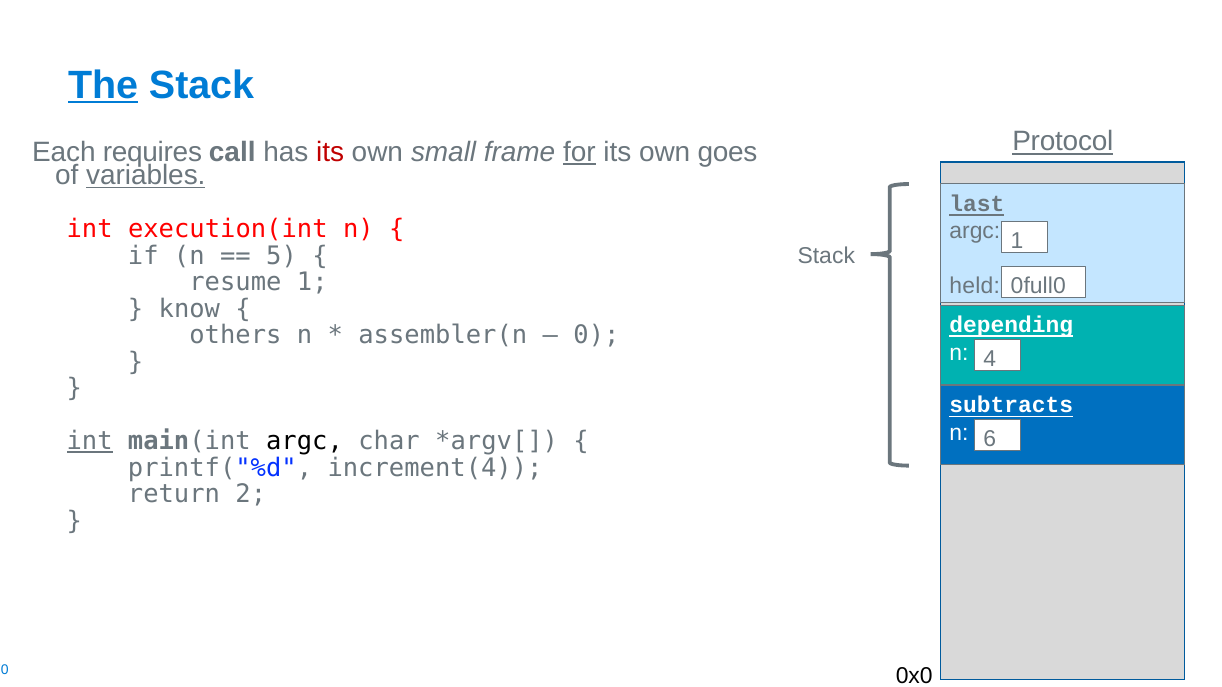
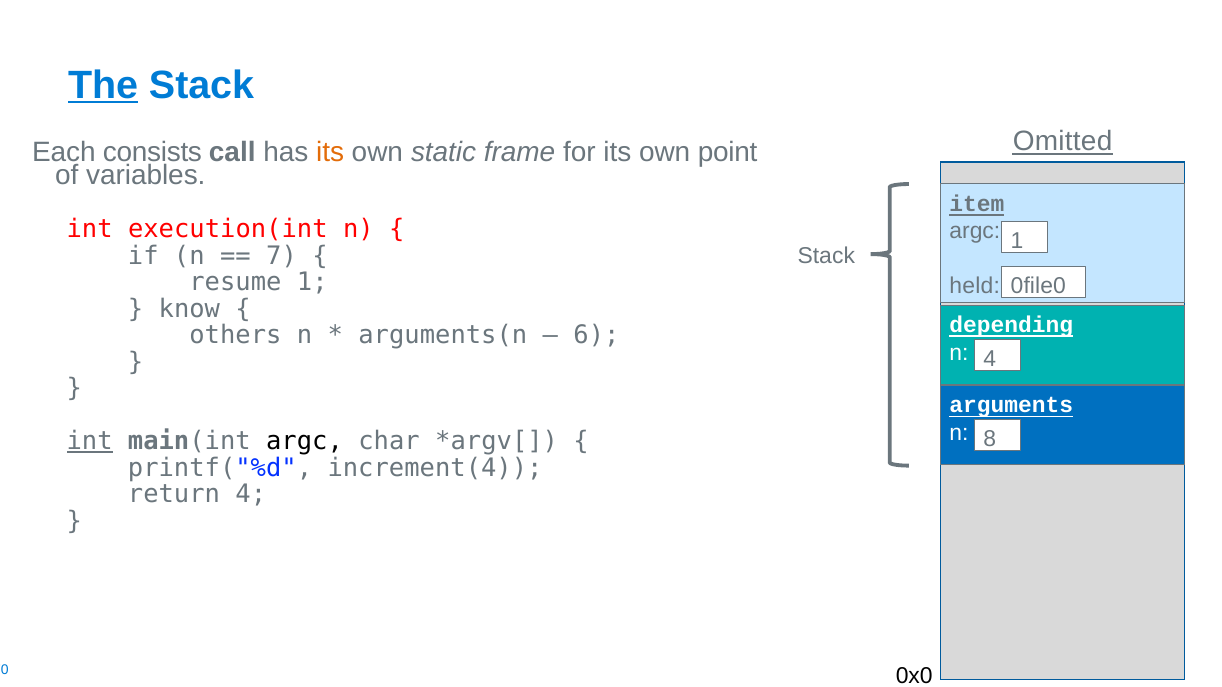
Protocol: Protocol -> Omitted (1063, 142)
requires: requires -> consists (152, 152)
its colour: red -> orange (330, 152)
small: small -> static (444, 152)
for underline: present -> none (579, 152)
goes: goes -> point (728, 152)
variables underline: present -> none (146, 176)
last: last -> item (977, 204)
5: 5 -> 7 (282, 256)
0full0: 0full0 -> 0file0 (1038, 287)
assembler(n: assembler(n -> arguments(n (443, 336)
0: 0 -> 6 (596, 336)
subtracts: subtracts -> arguments (1011, 406)
6: 6 -> 8 (990, 439)
return 2: 2 -> 4 (251, 495)
